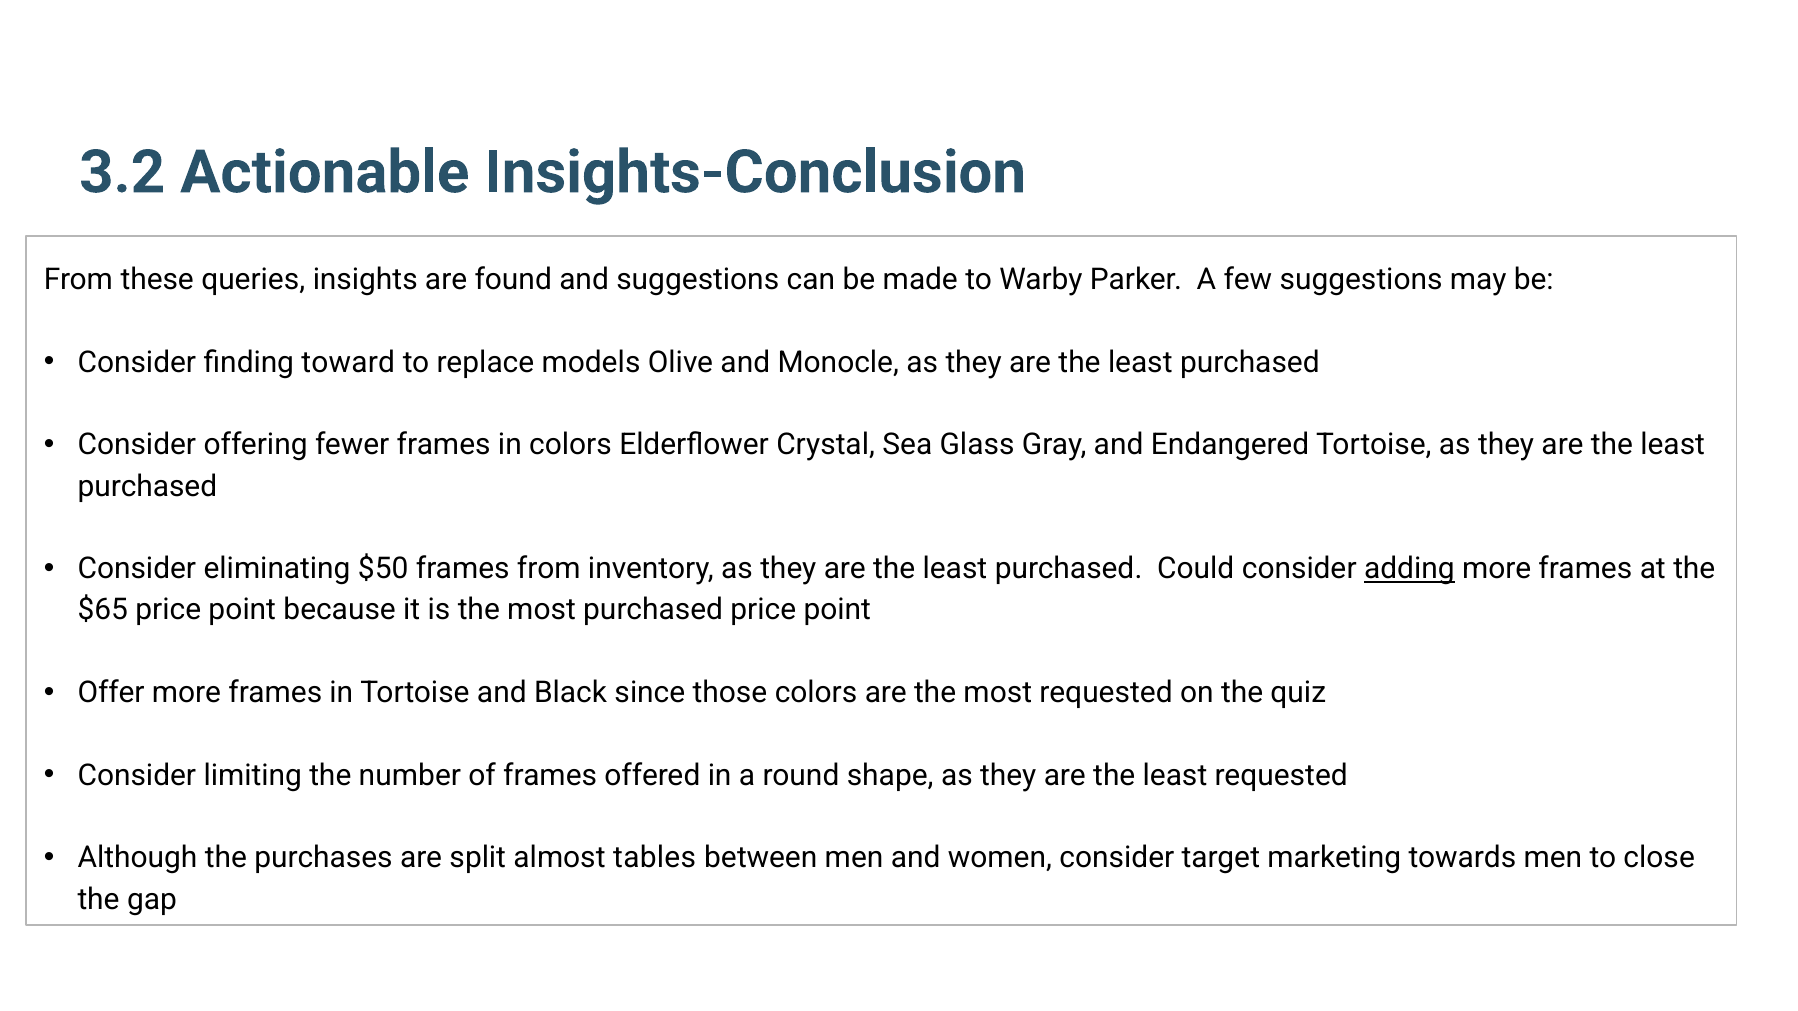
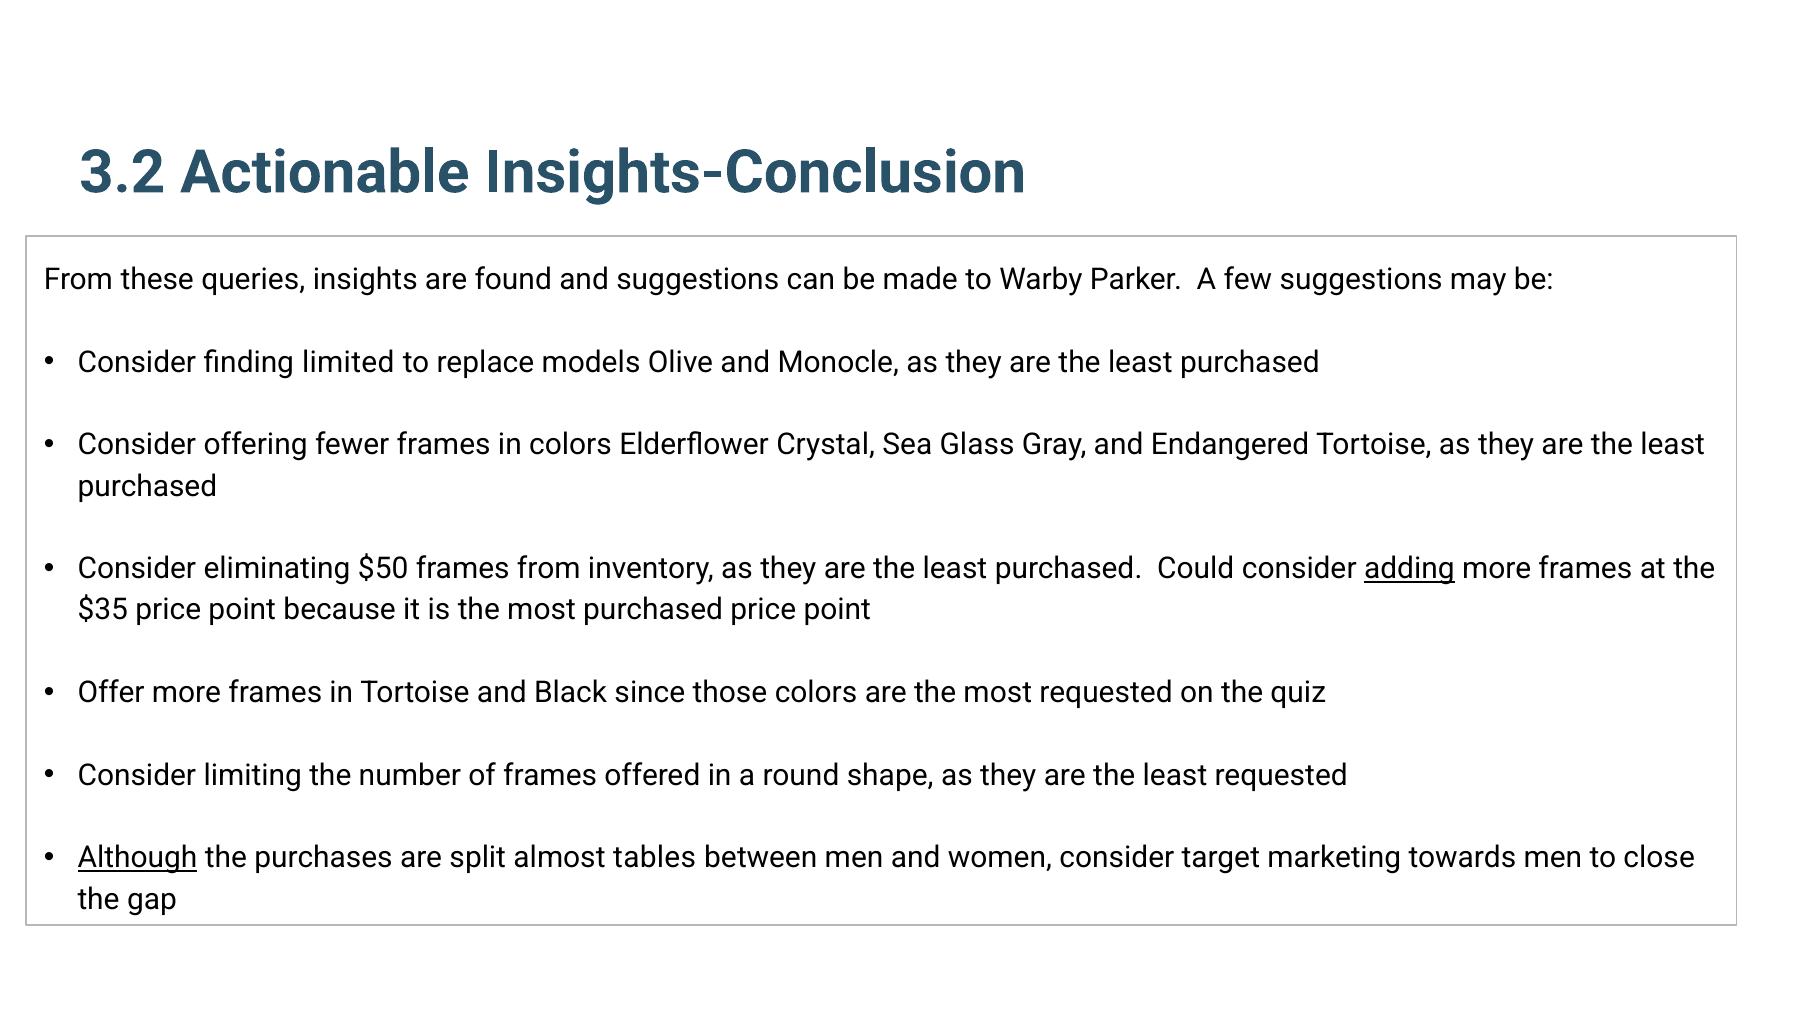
toward: toward -> limited (348, 362)
$65: $65 -> $35 (103, 610)
Although underline: none -> present (138, 858)
